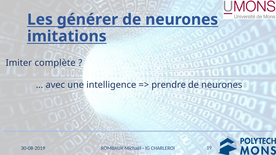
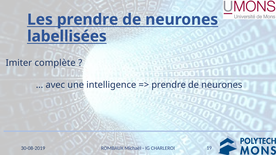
Les générer: générer -> prendre (88, 20)
imitations: imitations -> labellisées (67, 36)
